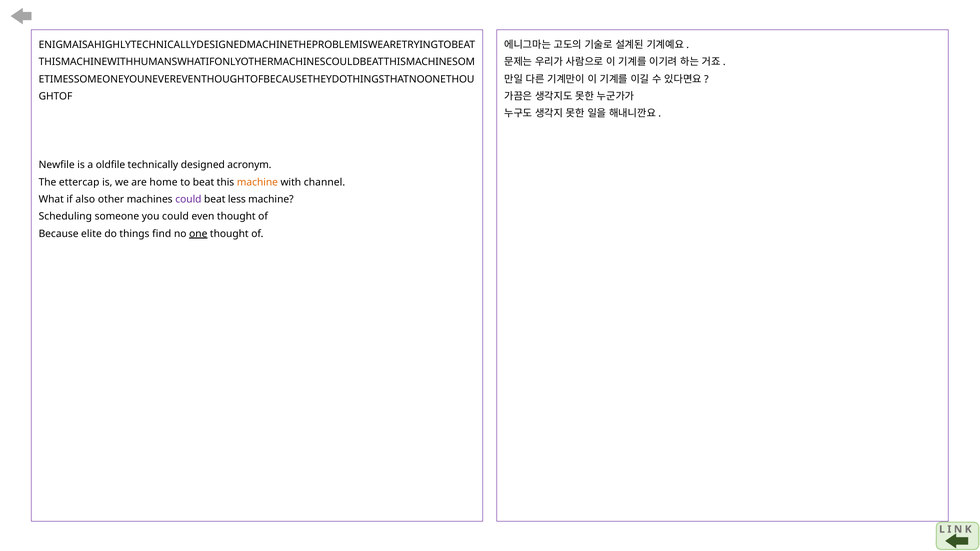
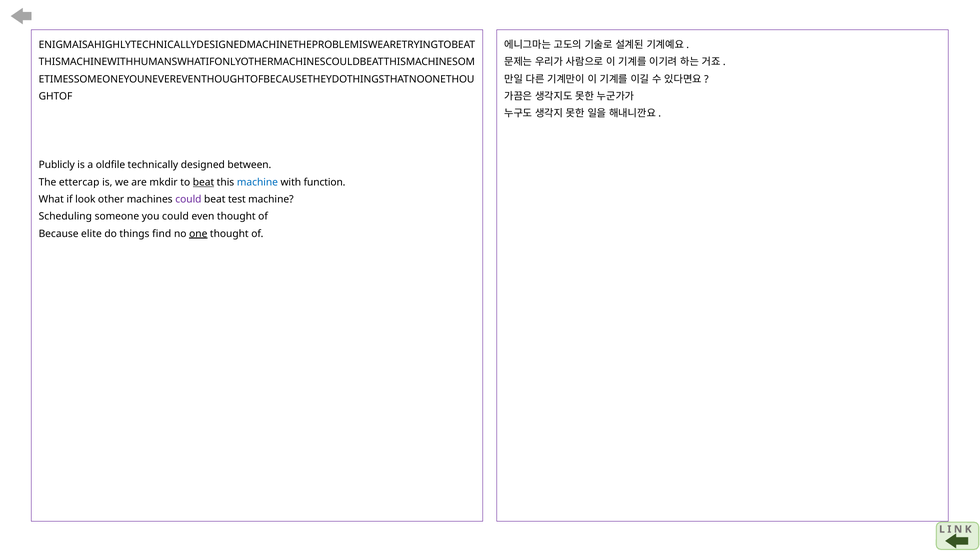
Newfile: Newfile -> Publicly (57, 165)
acronym: acronym -> between (249, 165)
home: home -> mkdir (164, 182)
beat underline: none -> present (204, 182)
machine colour: orange -> blue (257, 182)
channel: channel -> function (325, 182)
also: also -> look (85, 199)
less: less -> test (237, 199)
